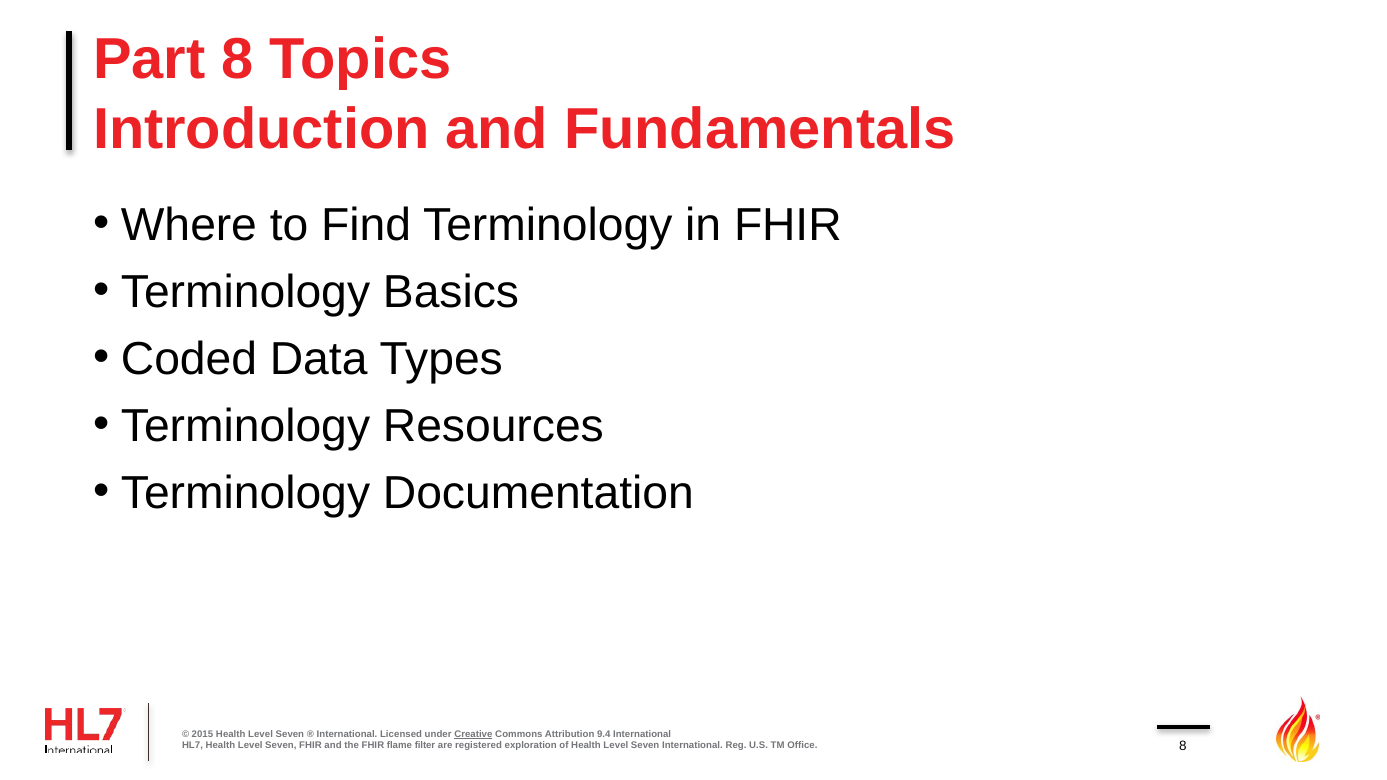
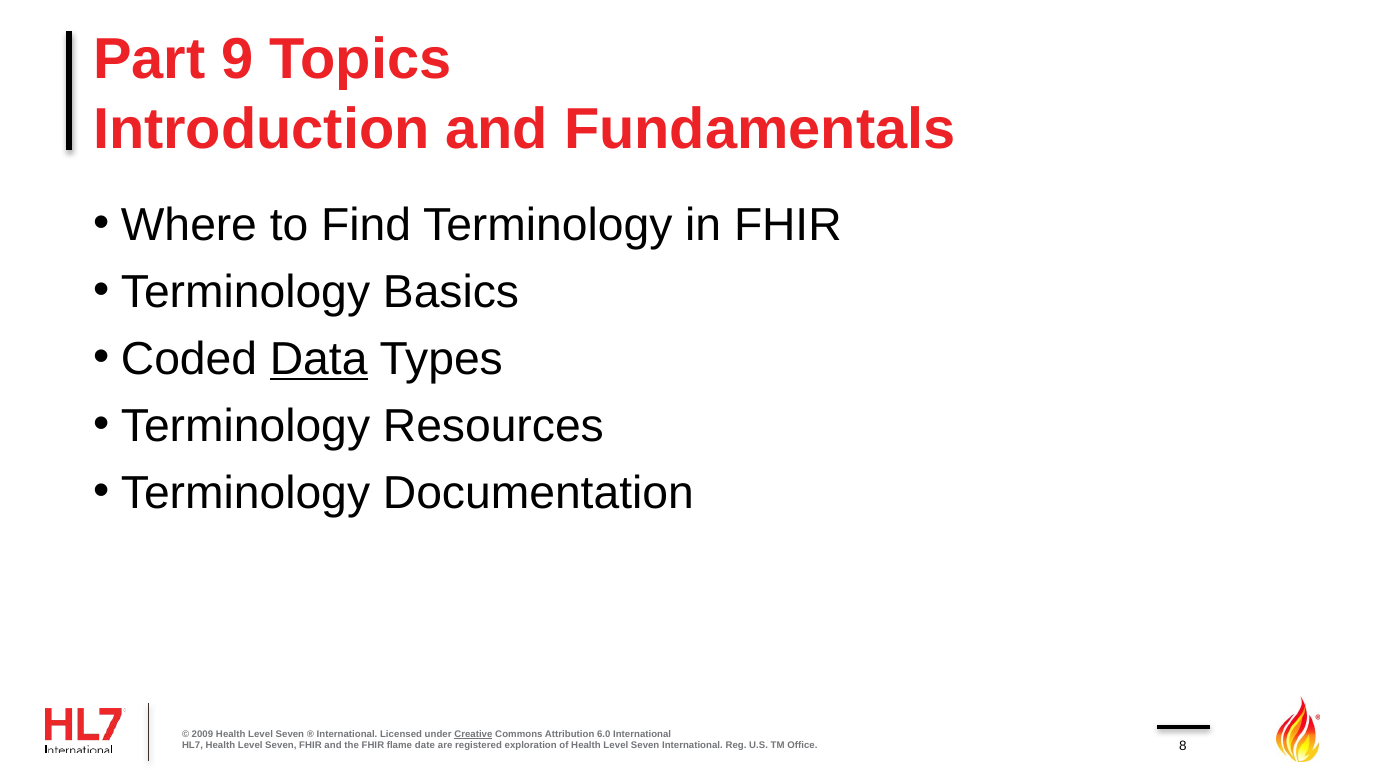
Part 8: 8 -> 9 (237, 60)
Data underline: none -> present (319, 359)
2015: 2015 -> 2009 (202, 734)
9.4: 9.4 -> 6.0 (604, 734)
filter: filter -> date (425, 746)
